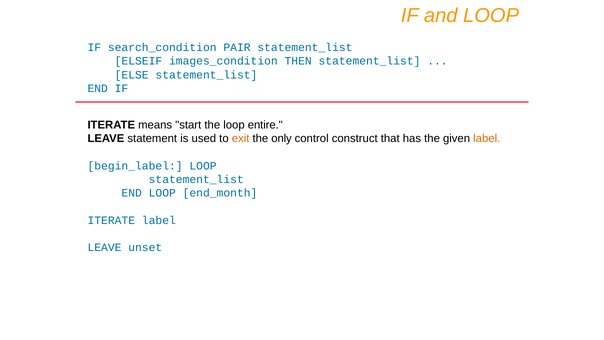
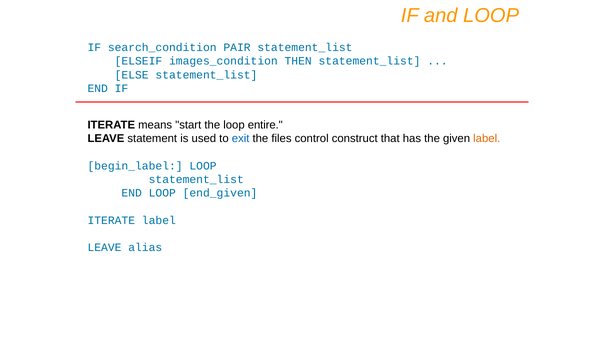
exit colour: orange -> blue (241, 139)
only: only -> files (282, 139)
end_month: end_month -> end_given (220, 193)
unset: unset -> alias (145, 247)
